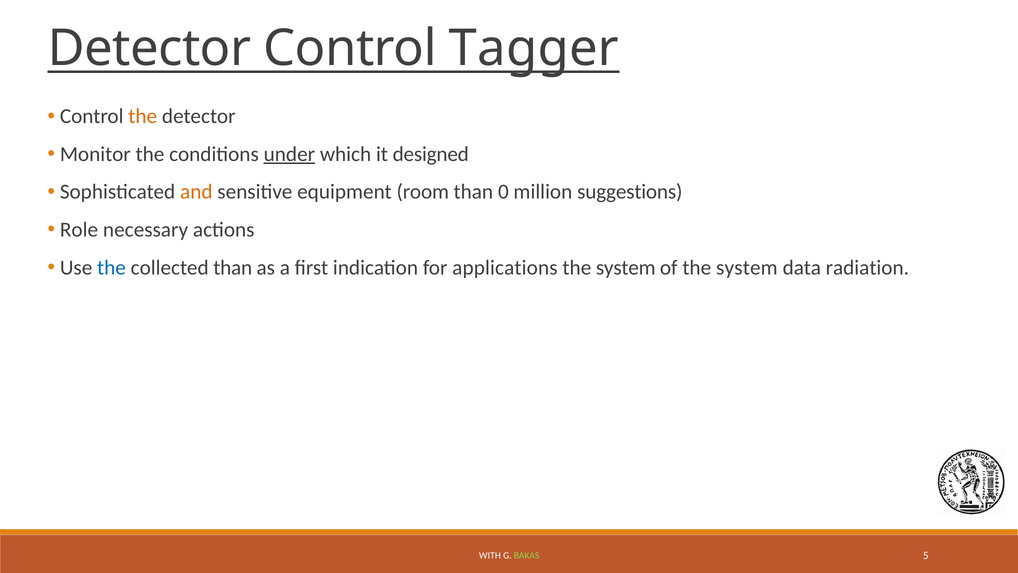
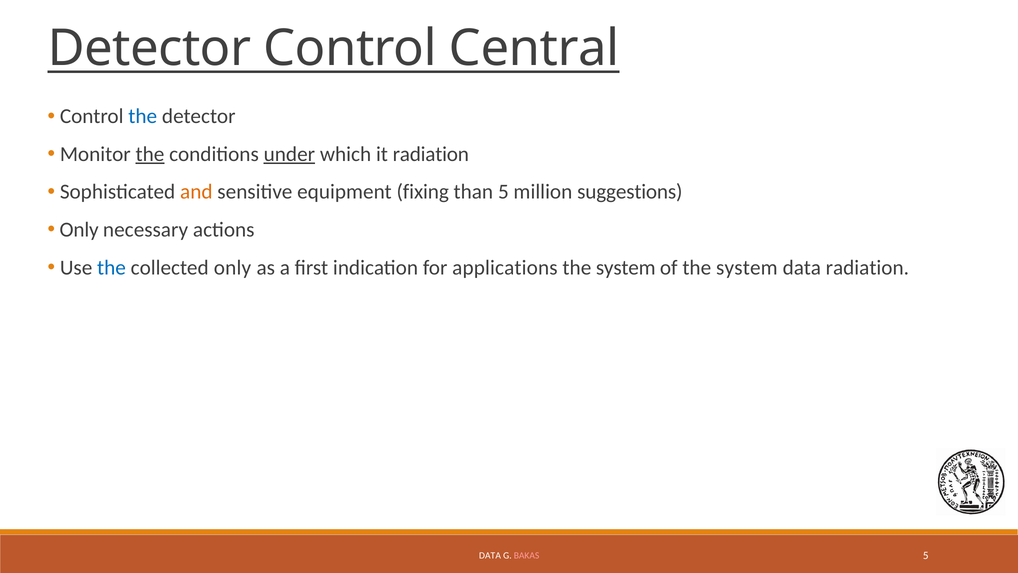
Tagger: Tagger -> Central (534, 48)
the colour: orange -> blue (143, 116)
the underline: none -> present (150, 154)
it designed: designed -> radiation (431, 154)
room: room -> fixing (423, 192)
than 0: 0 -> 5 (503, 192)
Role: Role -> Only (79, 230)
collected than: than -> only (233, 267)
WITH: WITH -> DATA (490, 555)
BAKAS colour: light green -> pink (527, 555)
